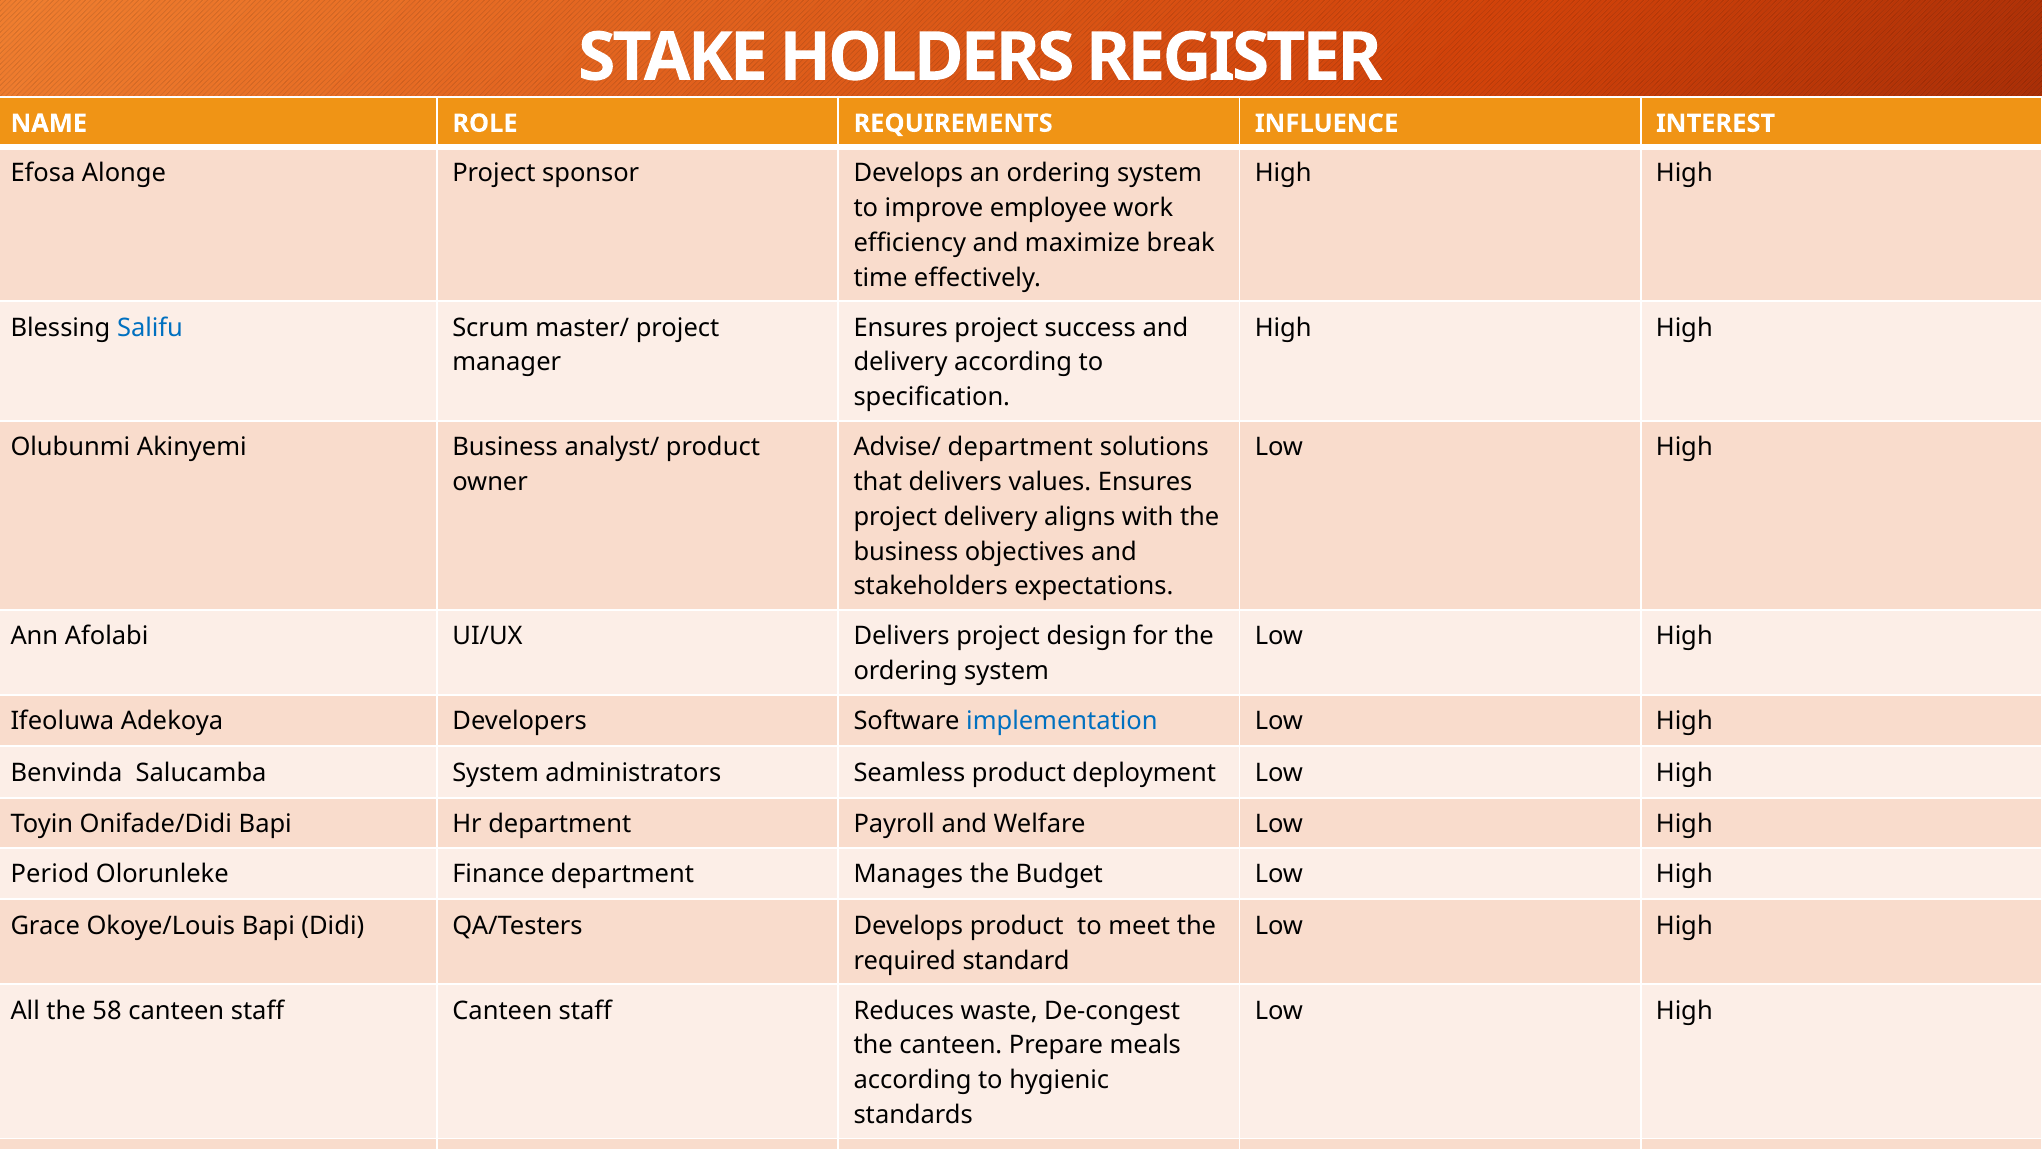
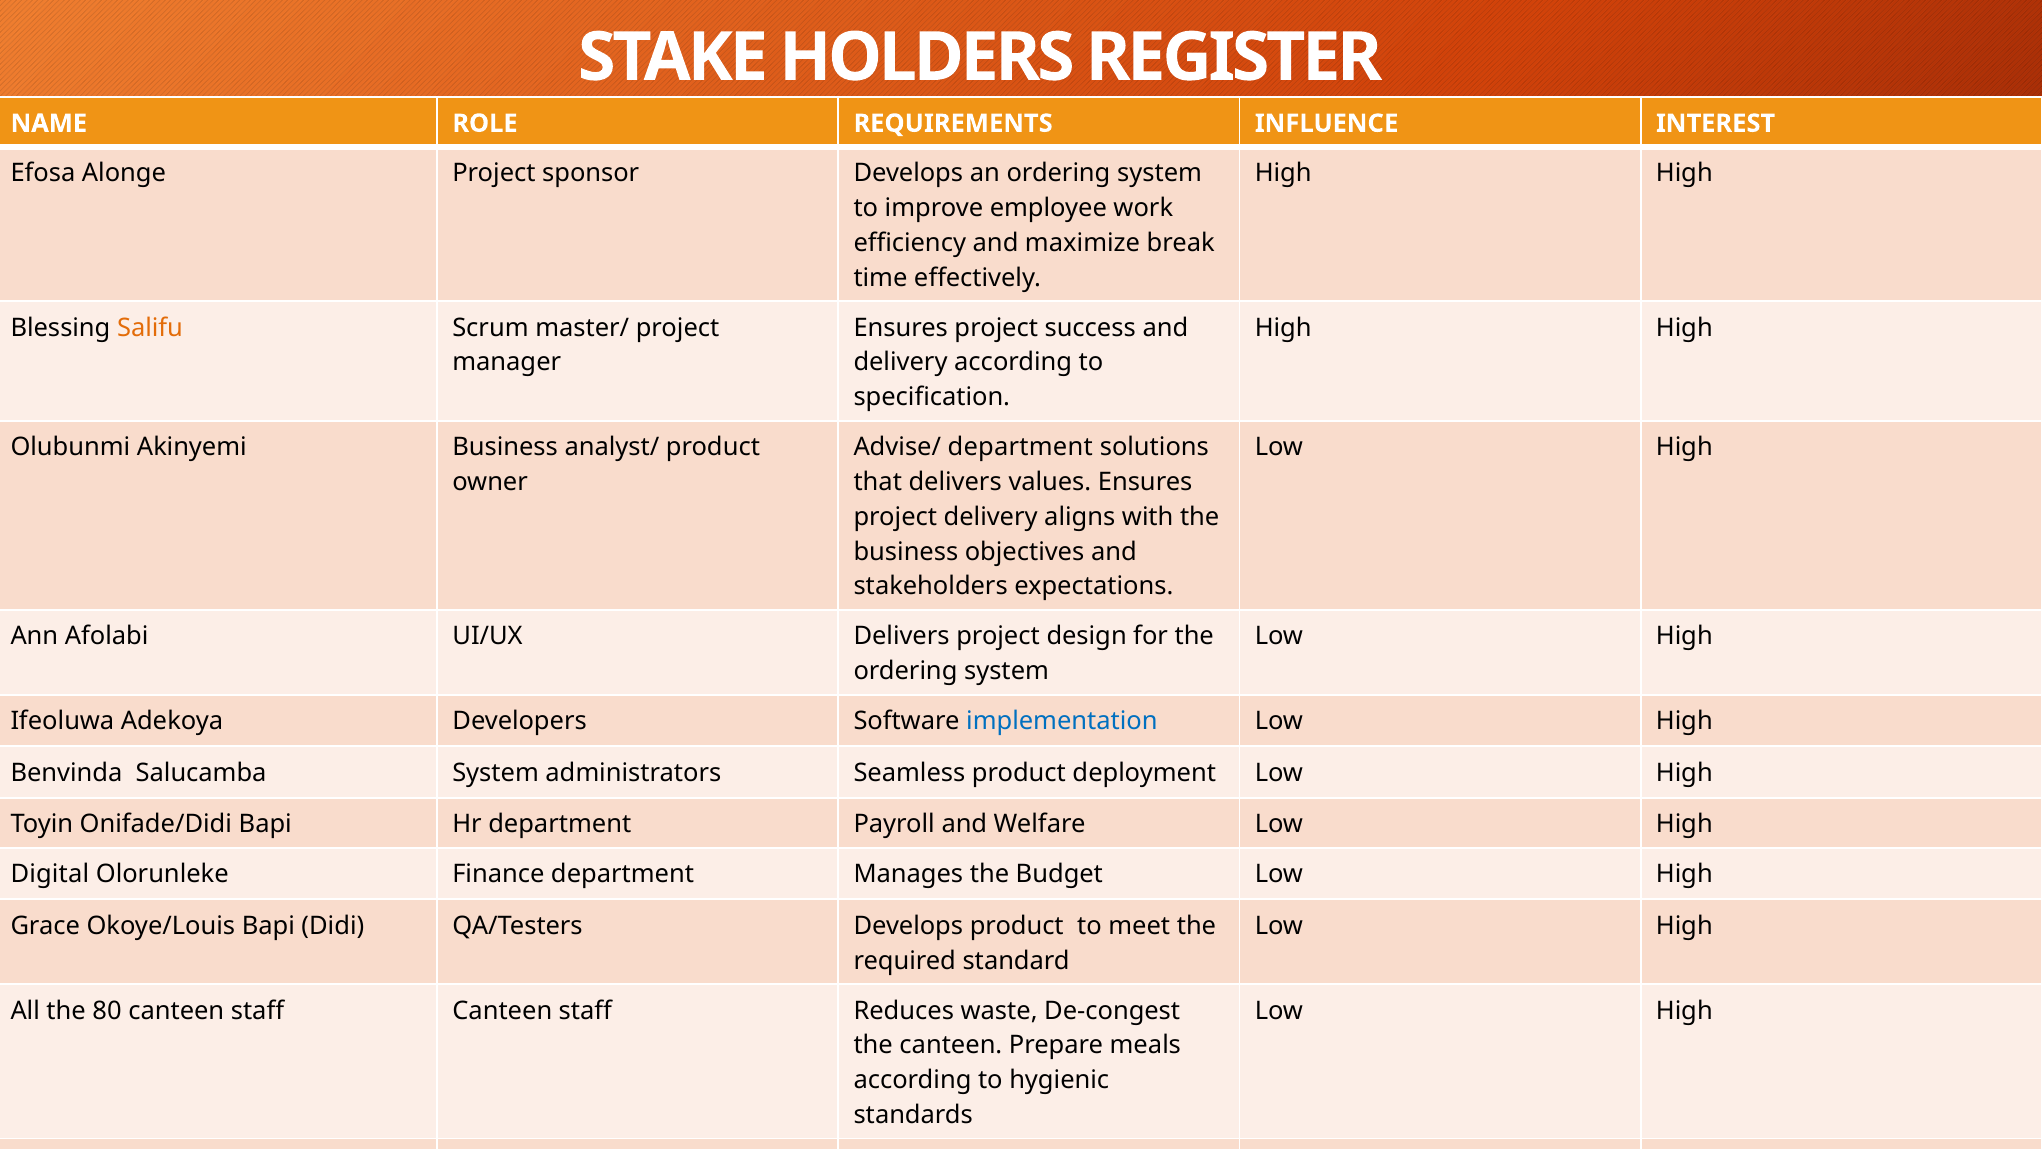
Salifu colour: blue -> orange (150, 328)
Period: Period -> Digital (50, 874)
58: 58 -> 80 (107, 1010)
